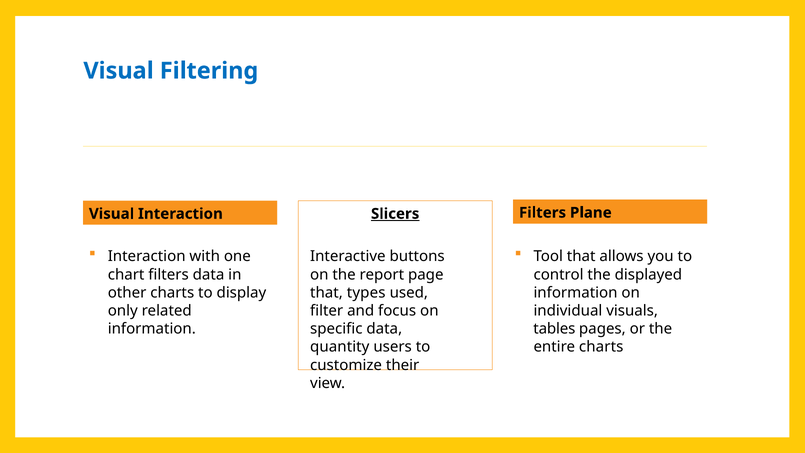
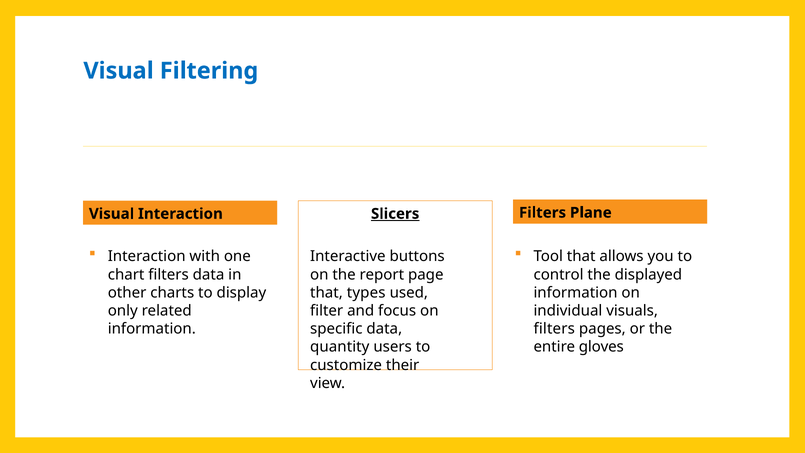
tables: tables -> filters (554, 329)
entire charts: charts -> gloves (601, 347)
